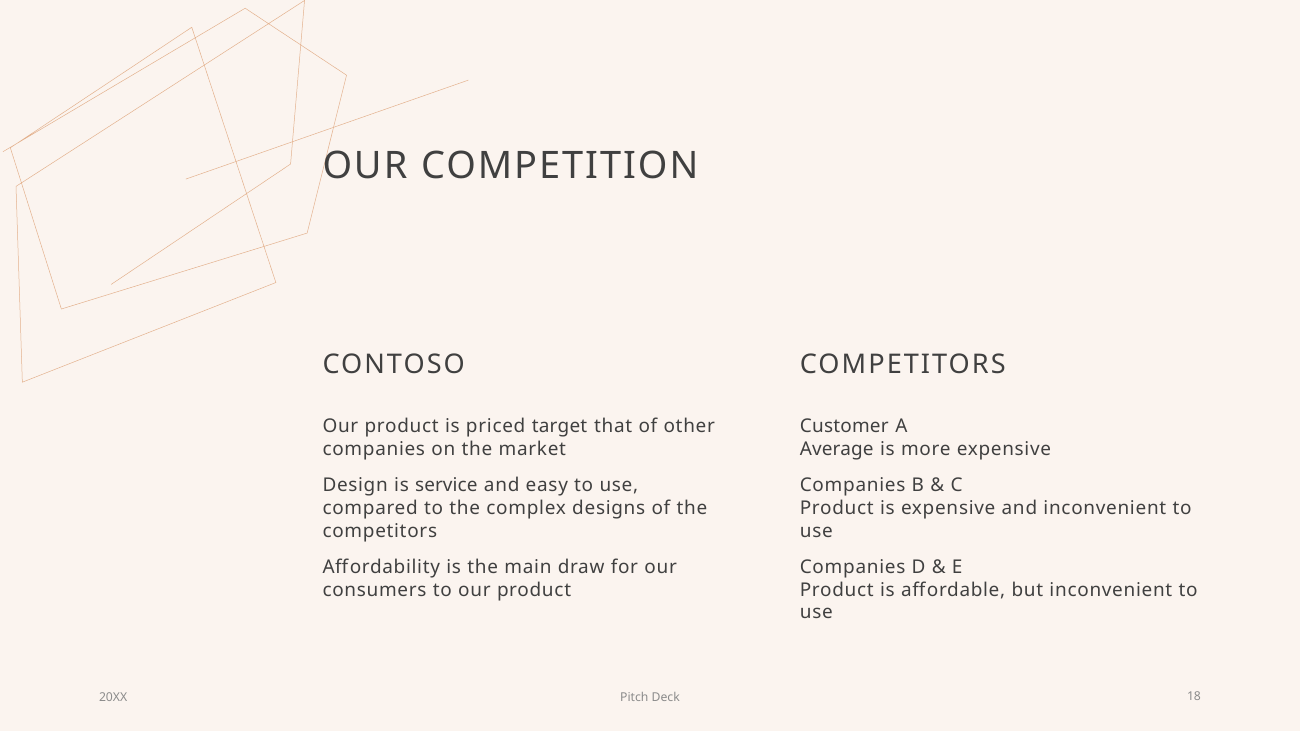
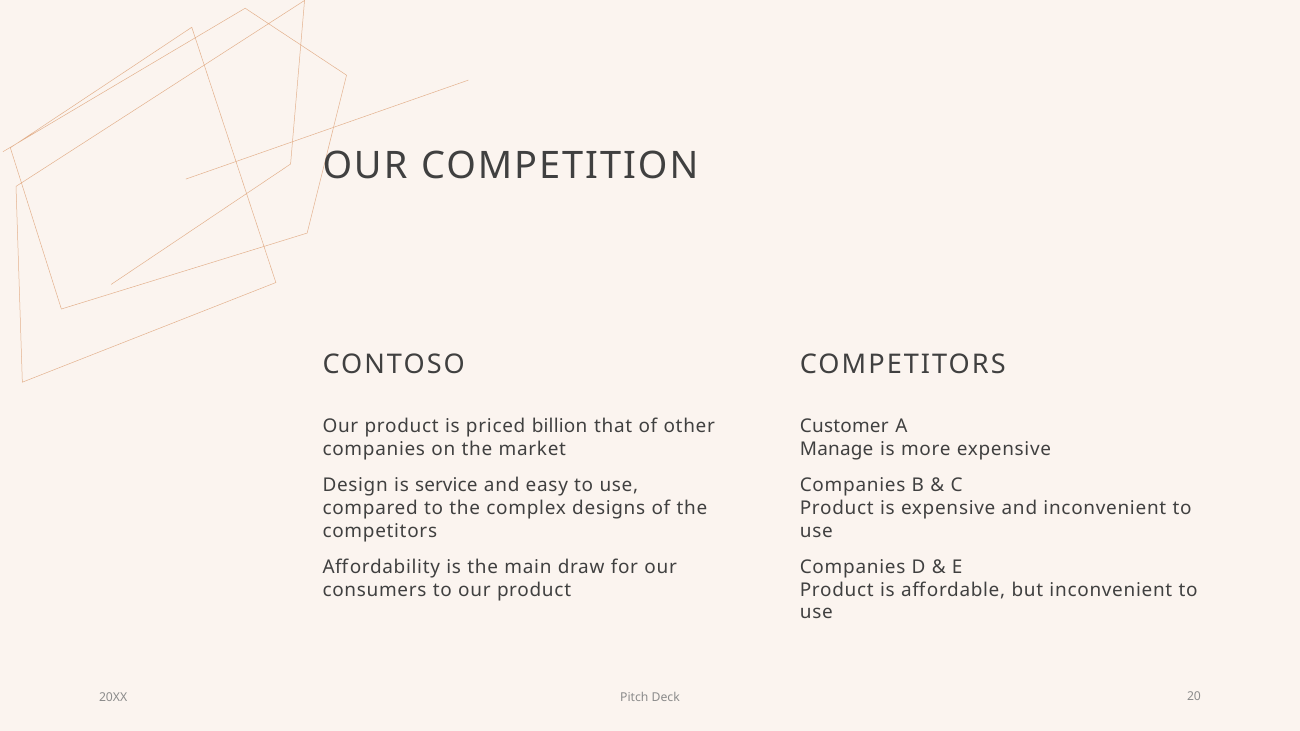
target: target -> billion (560, 427)
Average: Average -> Manage (837, 449)
18: 18 -> 20 (1194, 697)
